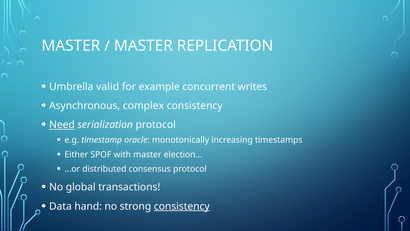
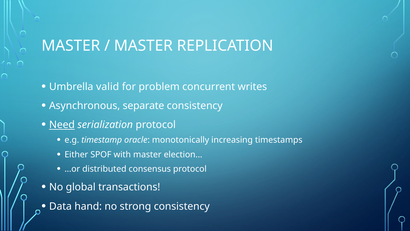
example: example -> problem (159, 87)
complex: complex -> separate (143, 106)
consistency underline: present -> none (182, 206)
